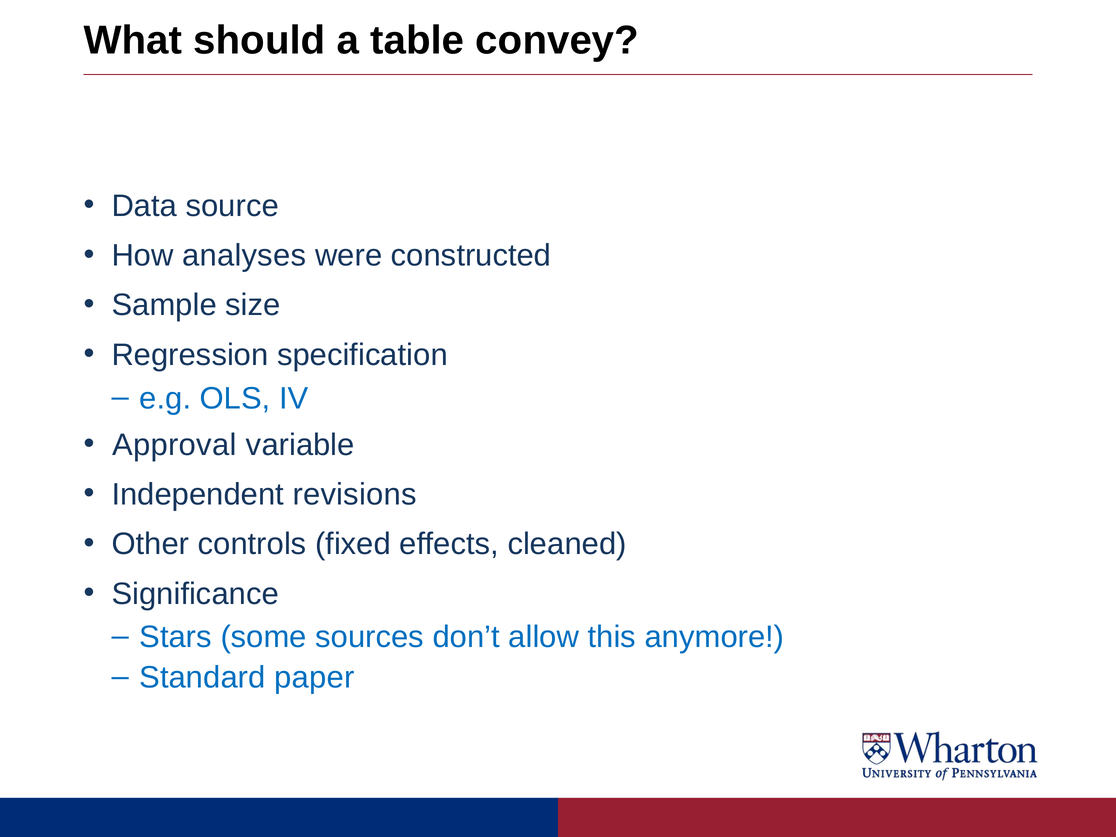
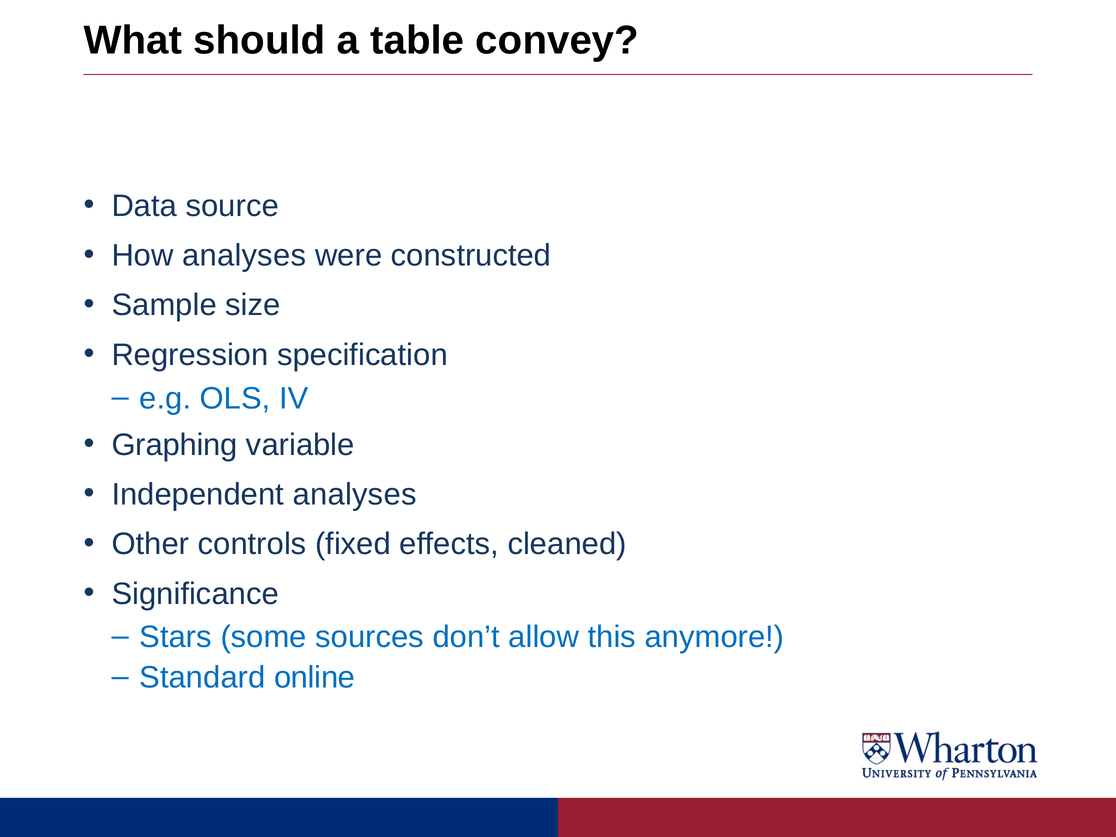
Approval: Approval -> Graphing (175, 445)
Independent revisions: revisions -> analyses (355, 494)
paper: paper -> online (315, 678)
